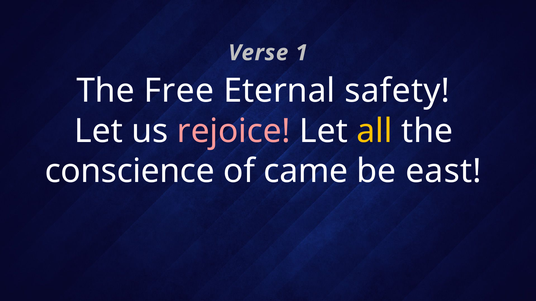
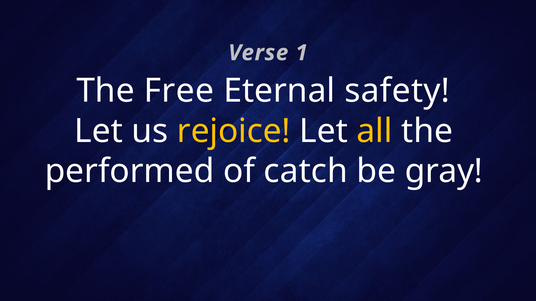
rejoice colour: pink -> yellow (234, 131)
conscience: conscience -> performed (130, 171)
came: came -> catch (306, 171)
east: east -> gray (444, 171)
